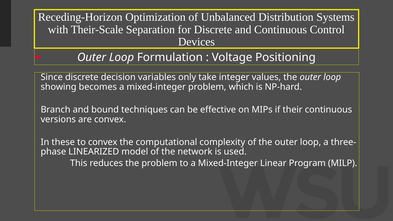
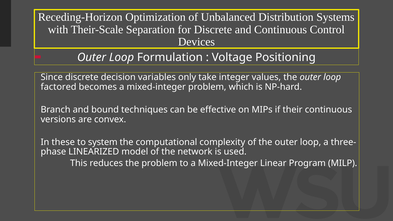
showing: showing -> factored (59, 87)
to convex: convex -> system (103, 142)
